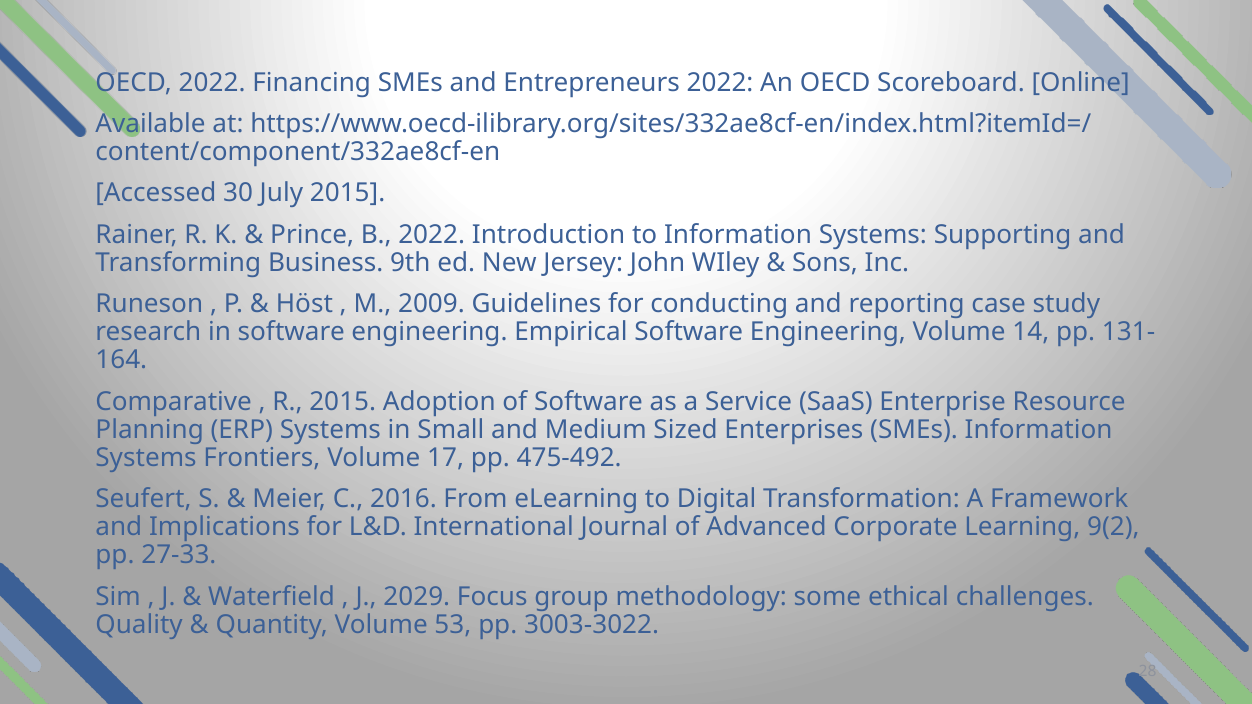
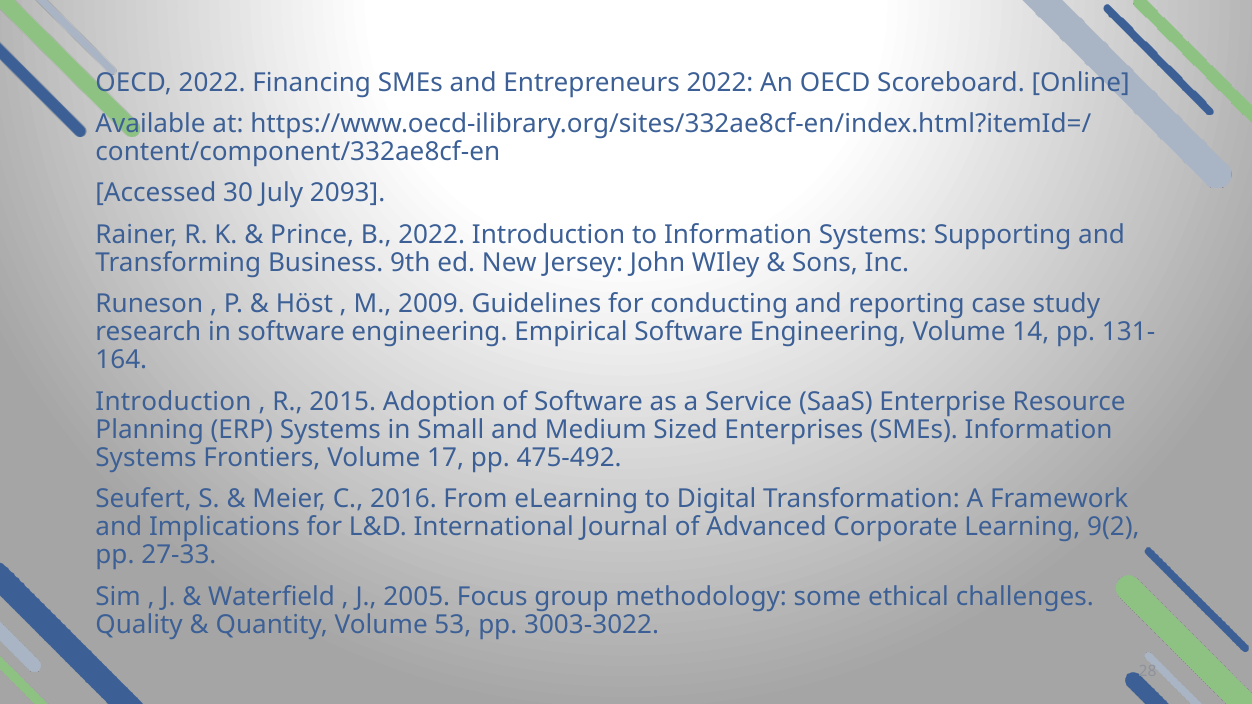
July 2015: 2015 -> 2093 (348, 193)
Comparative: Comparative -> Introduction (173, 402)
2029: 2029 -> 2005 (417, 597)
